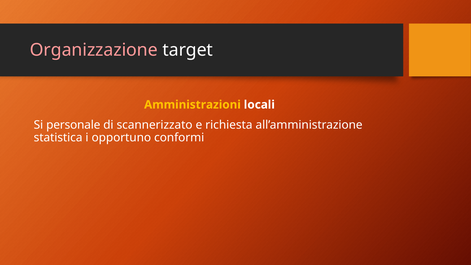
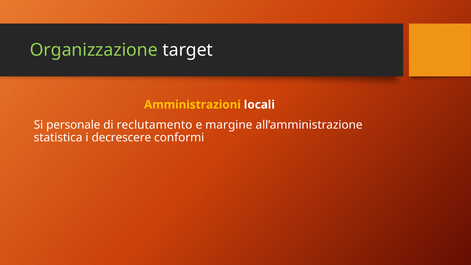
Organizzazione colour: pink -> light green (94, 50)
scannerizzato: scannerizzato -> reclutamento (155, 125)
richiesta: richiesta -> margine (229, 125)
opportuno: opportuno -> decrescere (121, 138)
